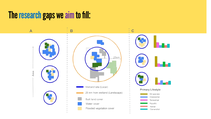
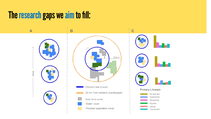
aim colour: purple -> blue (70, 15)
